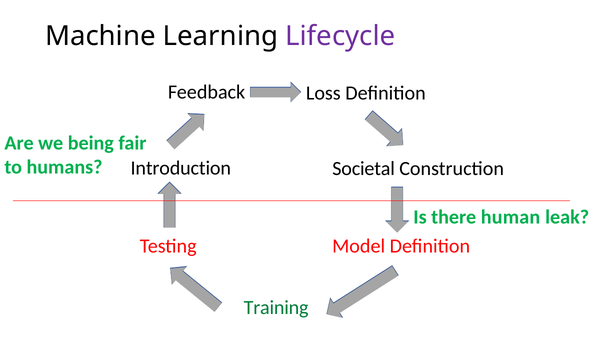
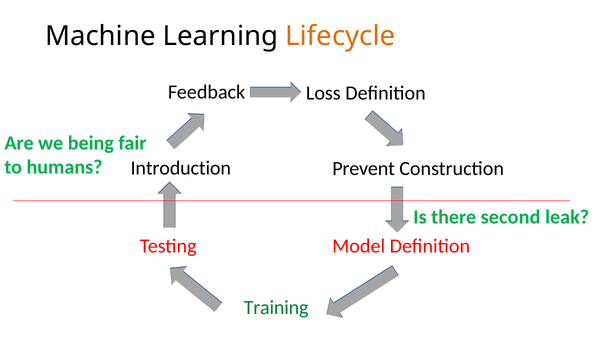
Lifecycle colour: purple -> orange (340, 36)
Societal: Societal -> Prevent (364, 169)
human: human -> second (511, 217)
